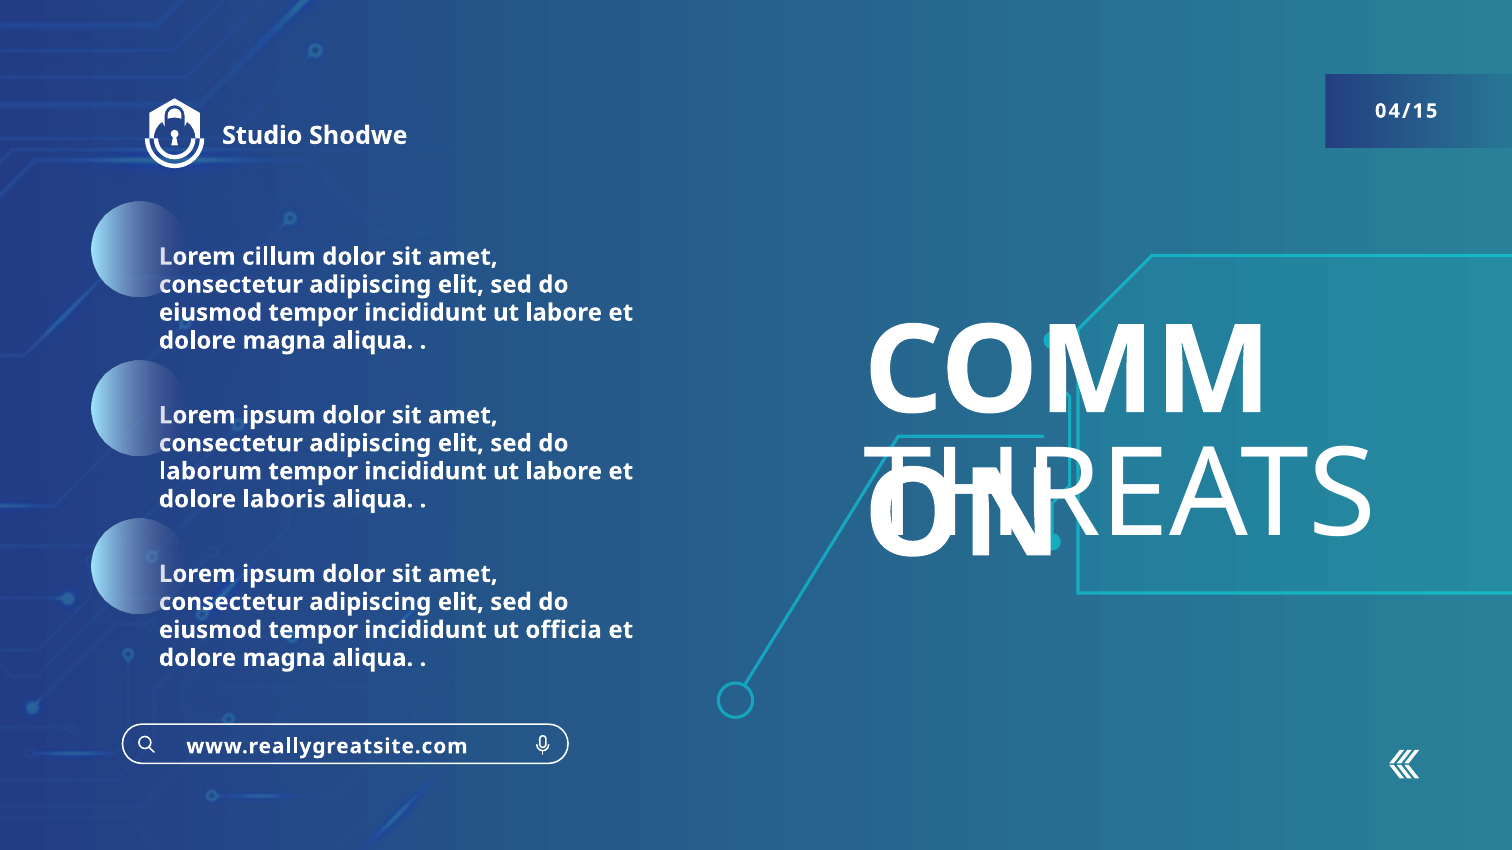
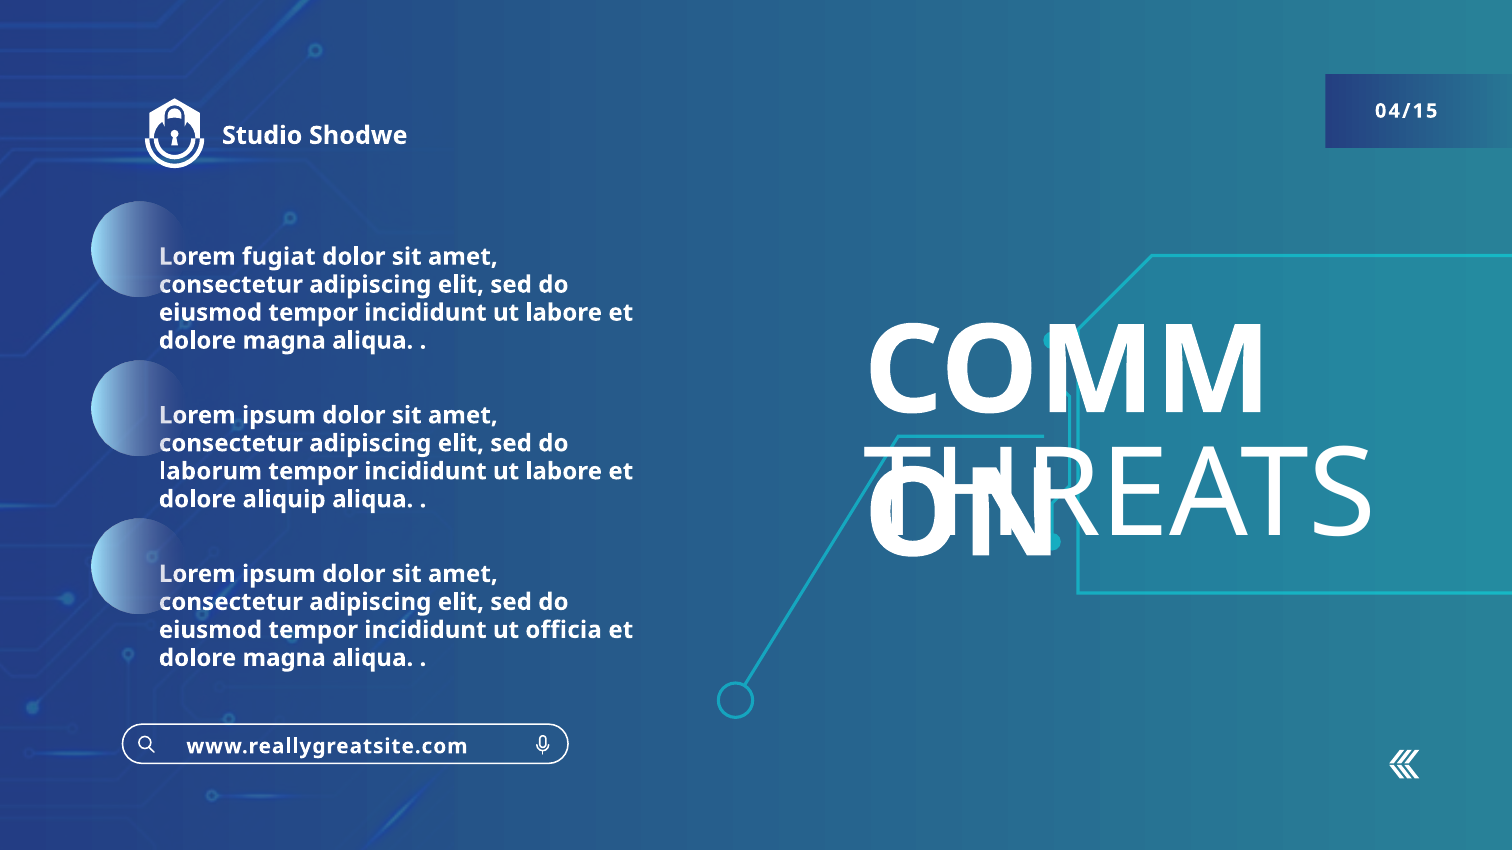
cillum: cillum -> fugiat (279, 257)
laboris: laboris -> aliquip (284, 500)
